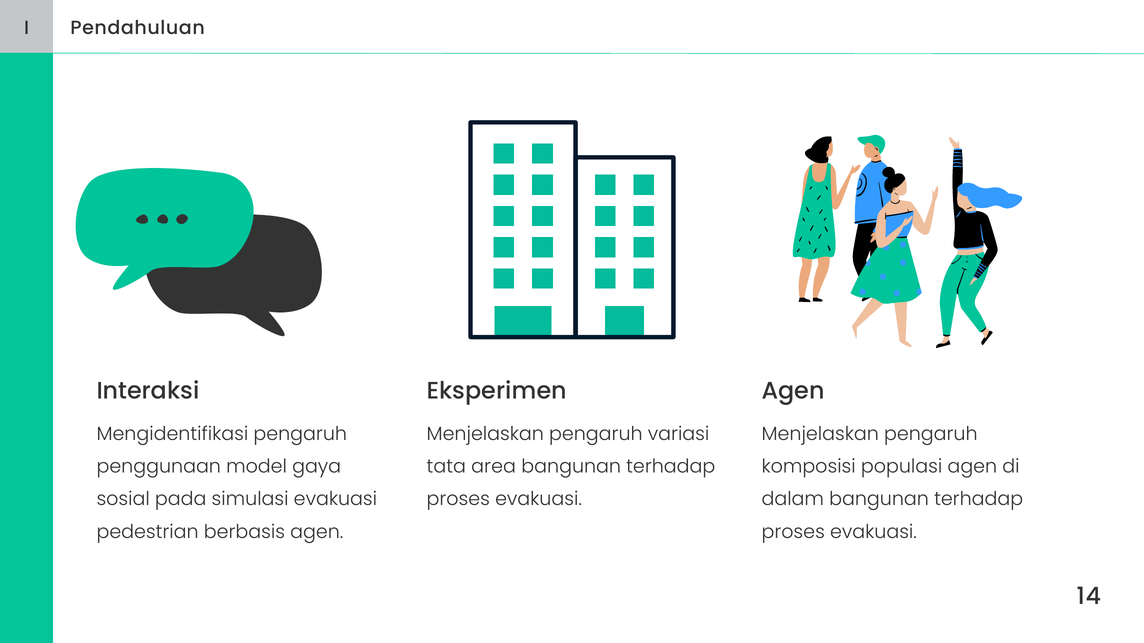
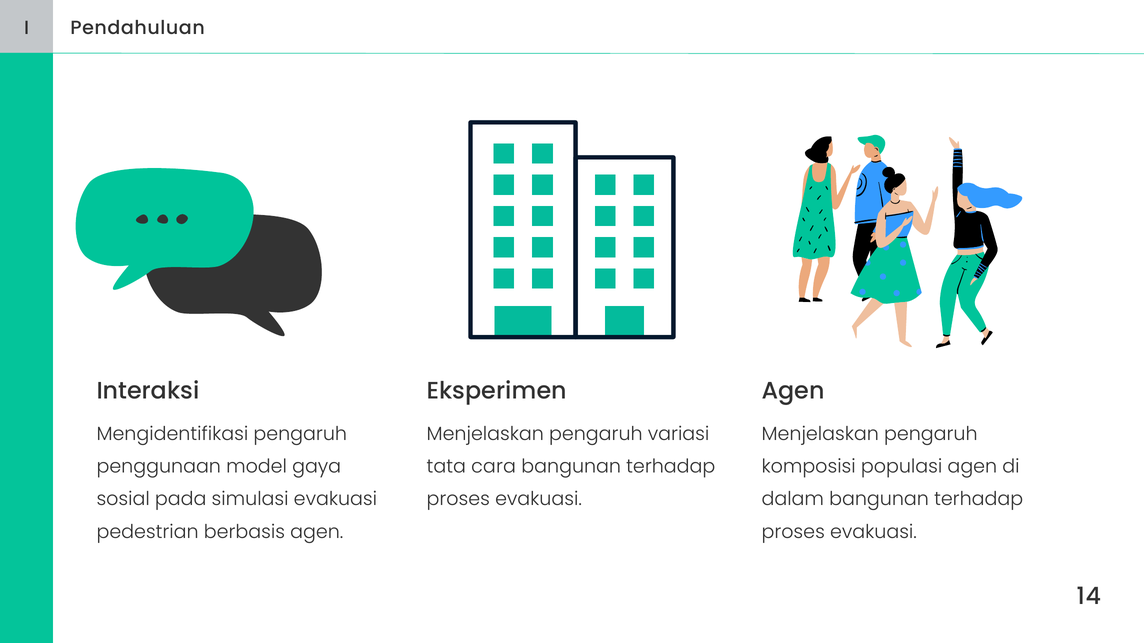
area: area -> cara (494, 467)
